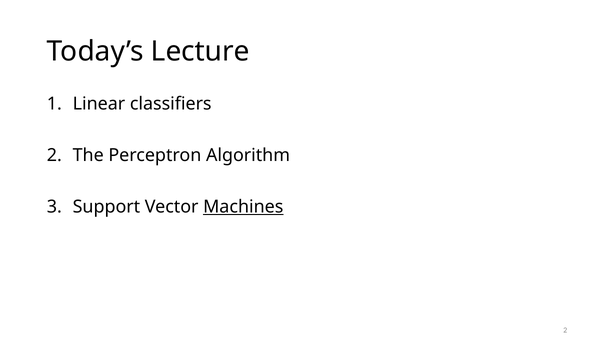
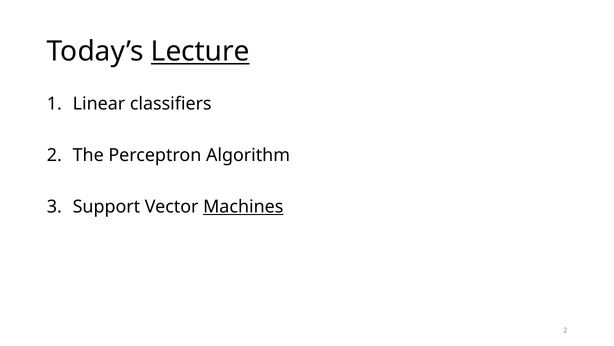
Lecture underline: none -> present (200, 52)
